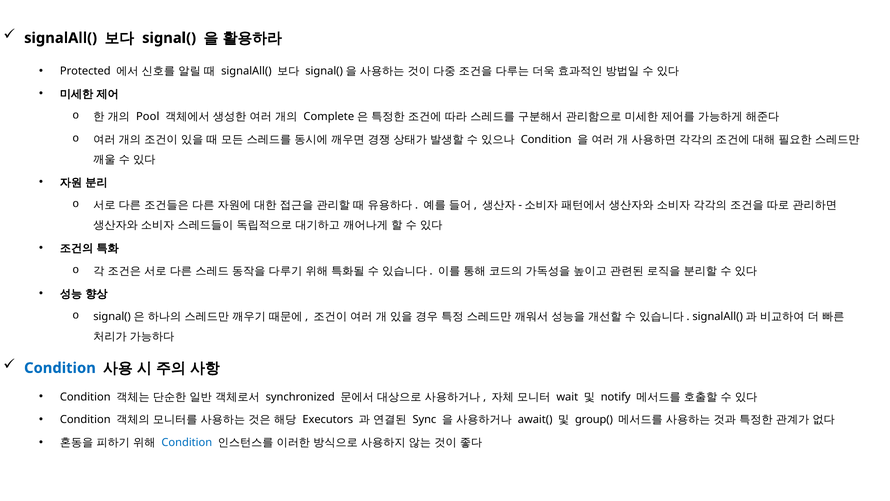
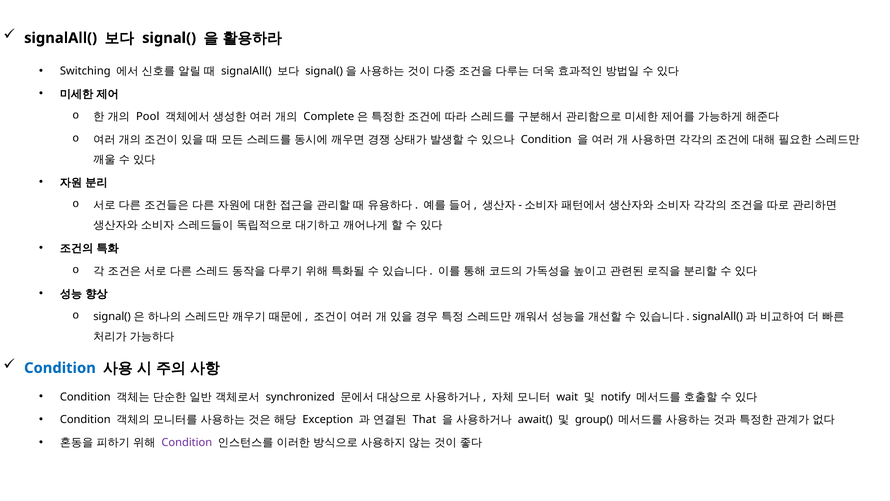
Protected: Protected -> Switching (85, 71)
Executors: Executors -> Exception (328, 419)
Sync: Sync -> That (424, 419)
Condition colour: blue -> purple (187, 442)
